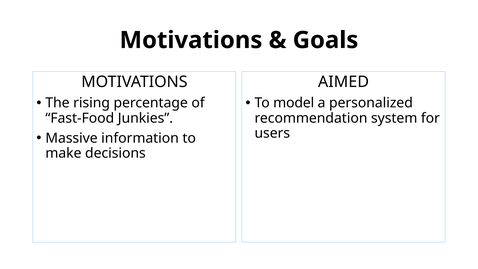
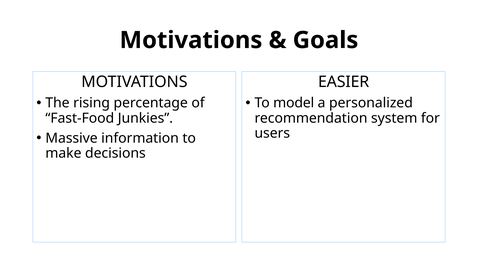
AIMED: AIMED -> EASIER (344, 82)
